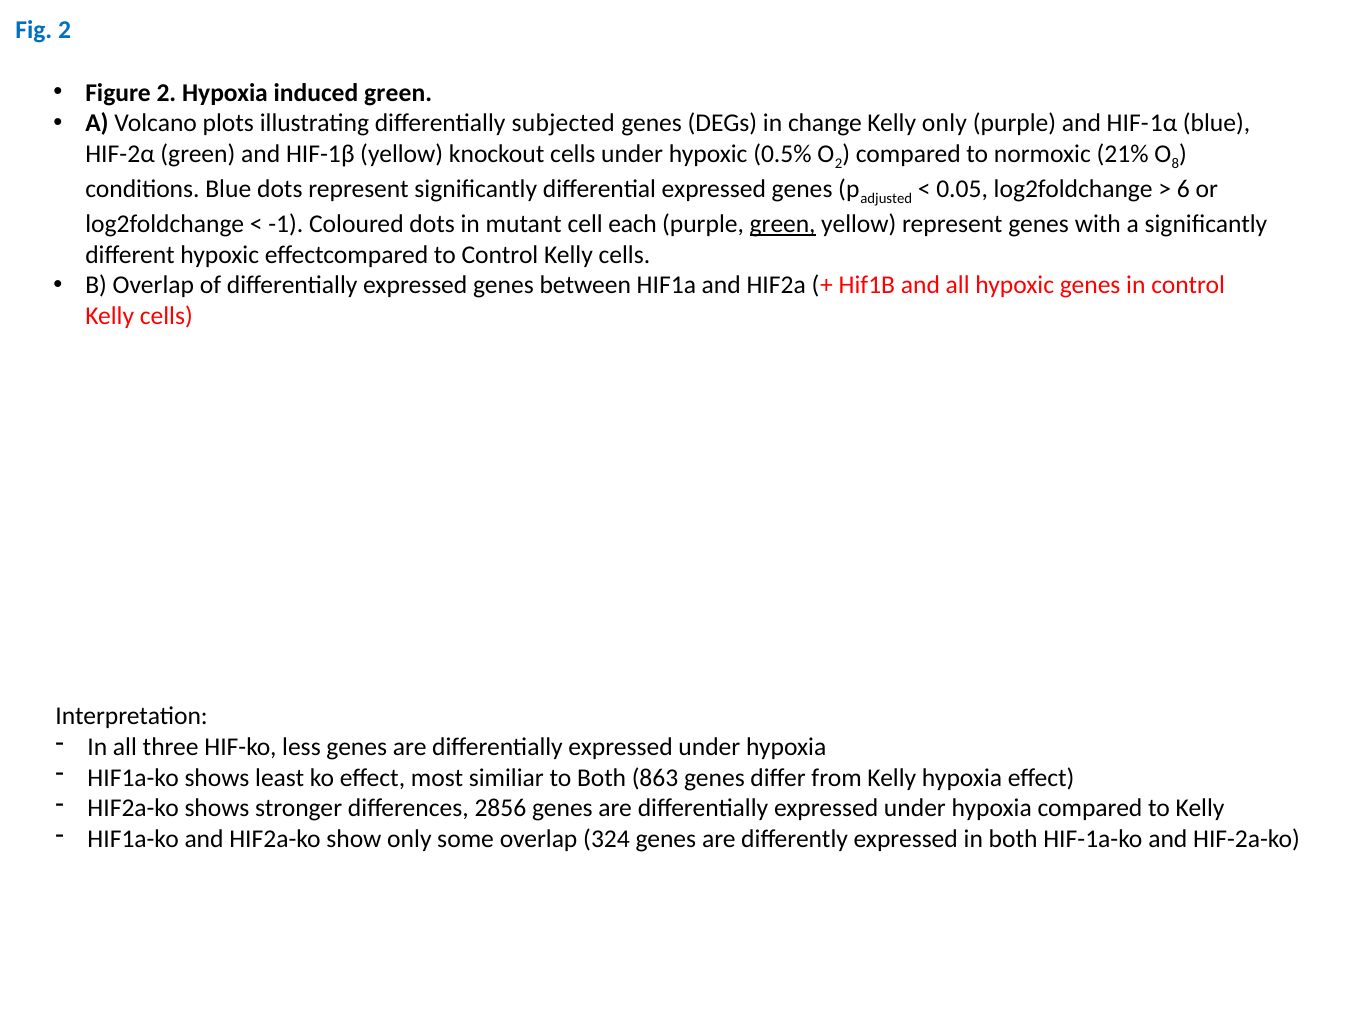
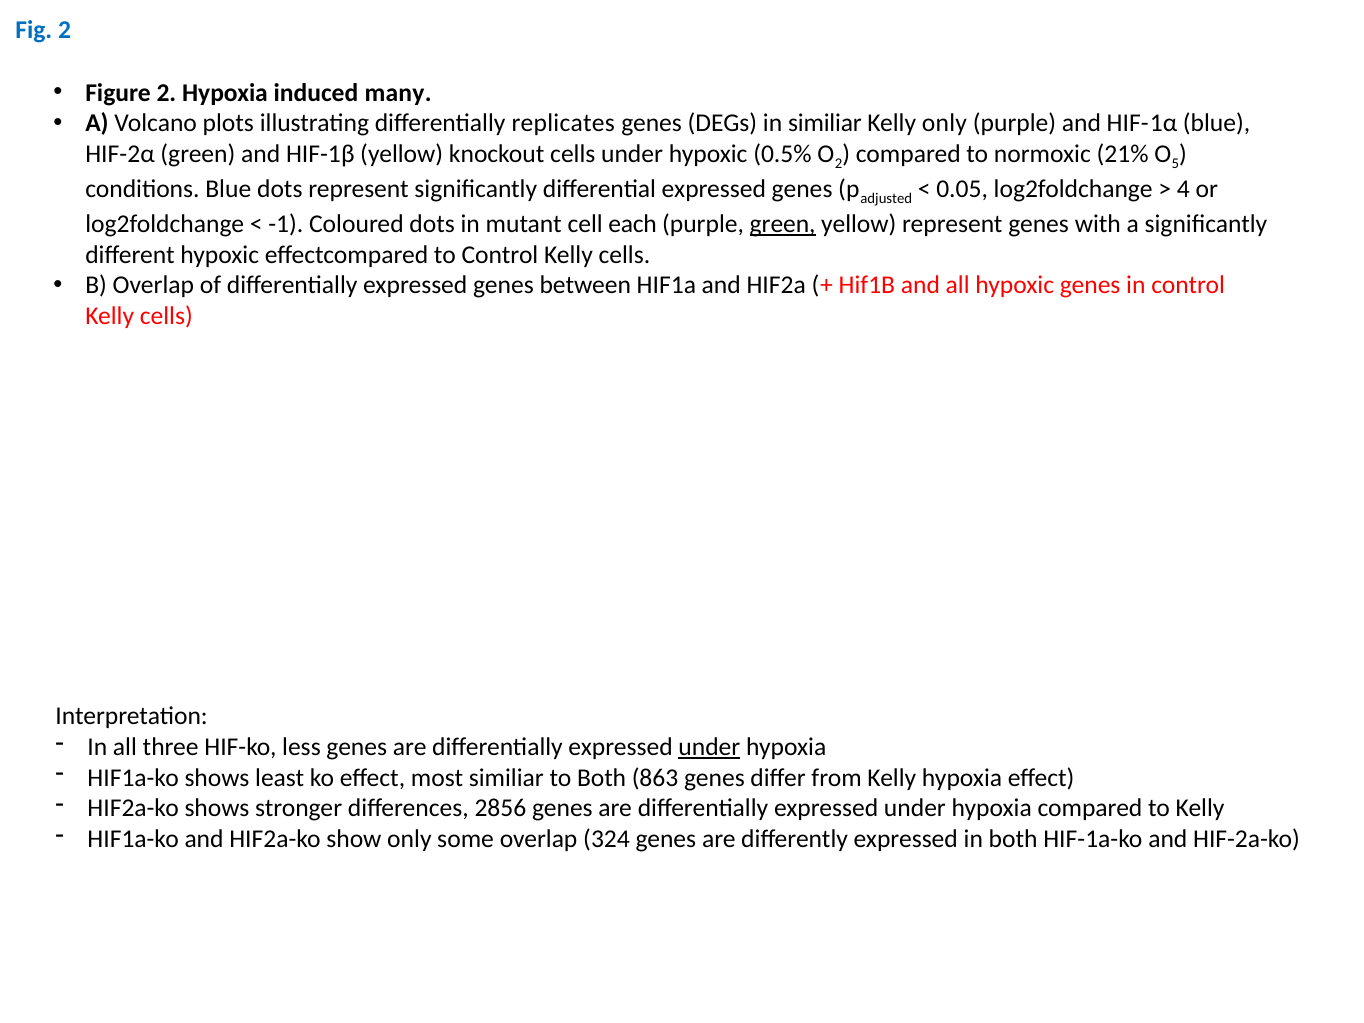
induced green: green -> many (398, 93)
subjected: subjected -> replicates (563, 123)
in change: change -> similiar (825, 123)
8: 8 -> 5 (1175, 164)
6: 6 -> 4 (1183, 189)
under underline: none -> present (709, 747)
